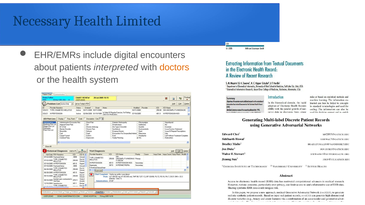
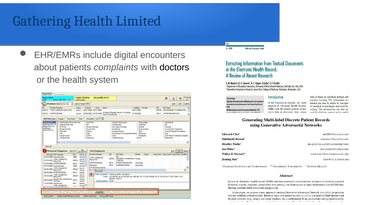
Necessary: Necessary -> Gathering (42, 21)
interpreted: interpreted -> complaints (116, 68)
doctors colour: orange -> black (174, 68)
